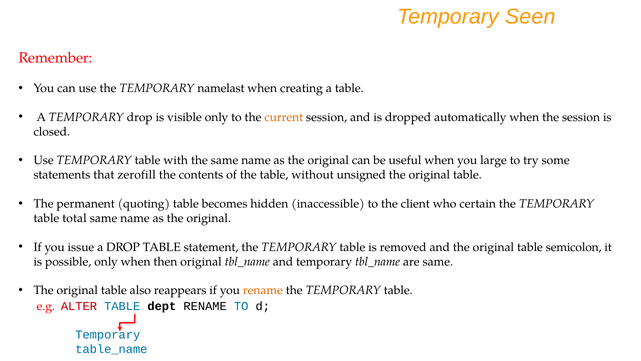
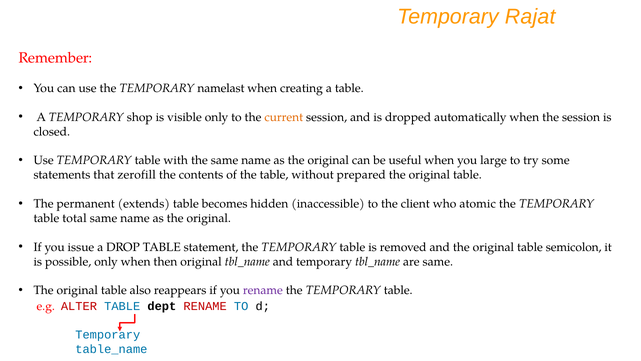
Seen: Seen -> Rajat (530, 17)
TEMPORARY drop: drop -> shop (140, 117)
unsigned: unsigned -> prepared (361, 175)
quoting: quoting -> extends (144, 204)
certain: certain -> atomic (478, 204)
rename colour: orange -> purple (263, 290)
RENAME colour: black -> red (205, 306)
